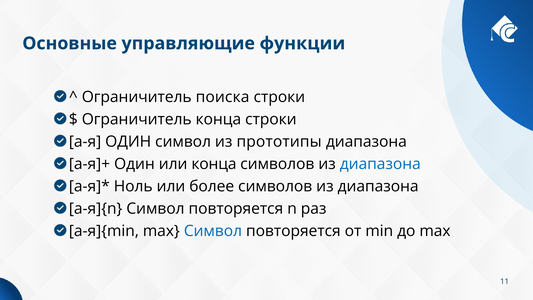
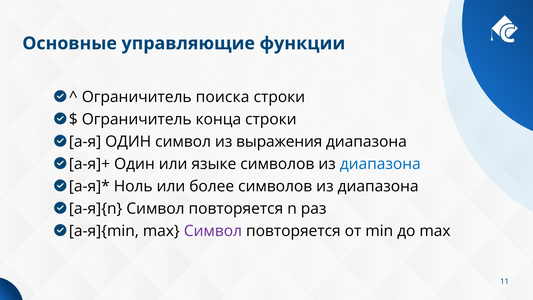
прототипы: прототипы -> выражения (279, 142)
или конца: конца -> языке (214, 164)
Символ colour: blue -> purple (213, 231)
